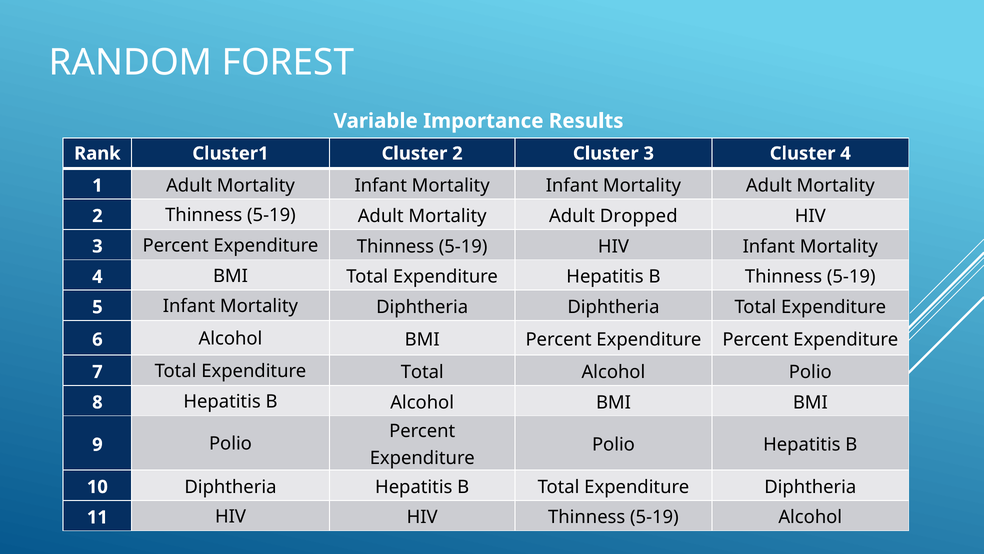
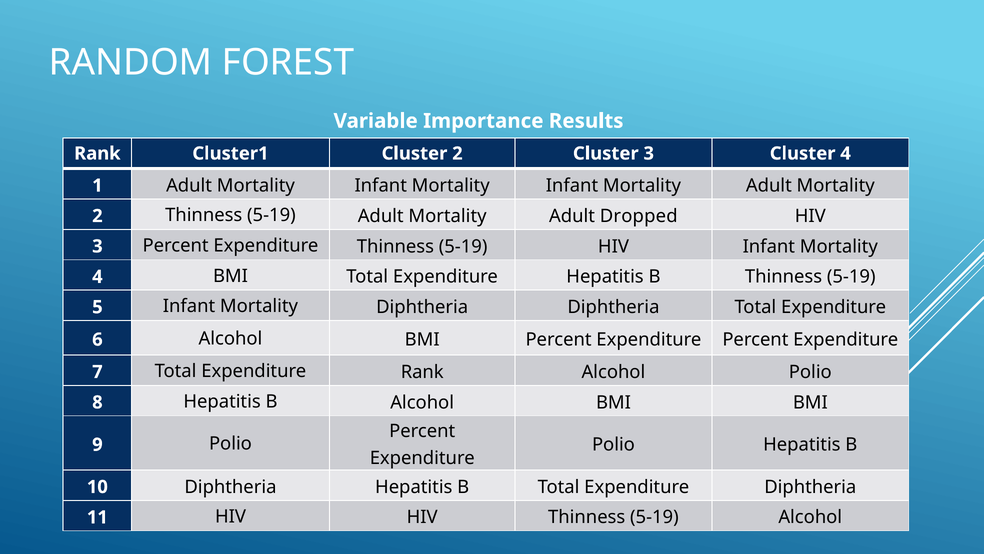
Expenditure Total: Total -> Rank (422, 372)
